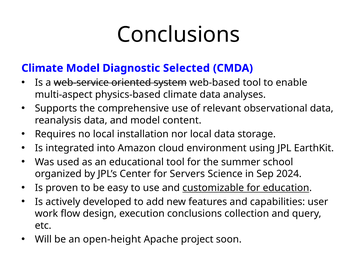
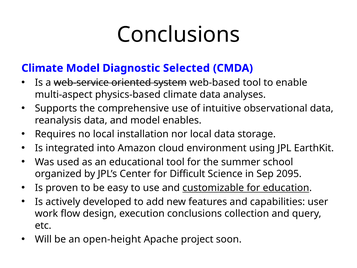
relevant: relevant -> intuitive (222, 108)
content: content -> enables (182, 120)
Servers: Servers -> Difficult (187, 174)
2024: 2024 -> 2095 (289, 174)
